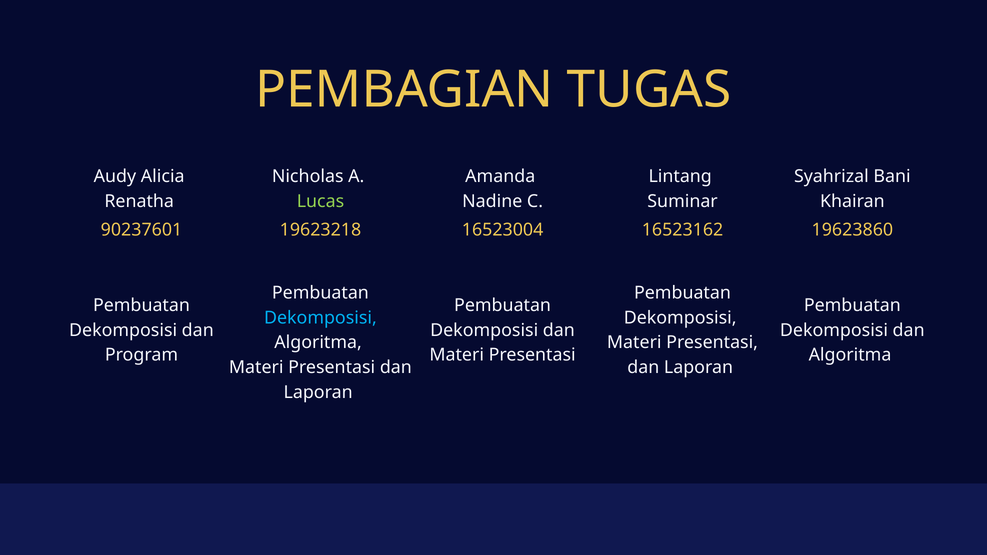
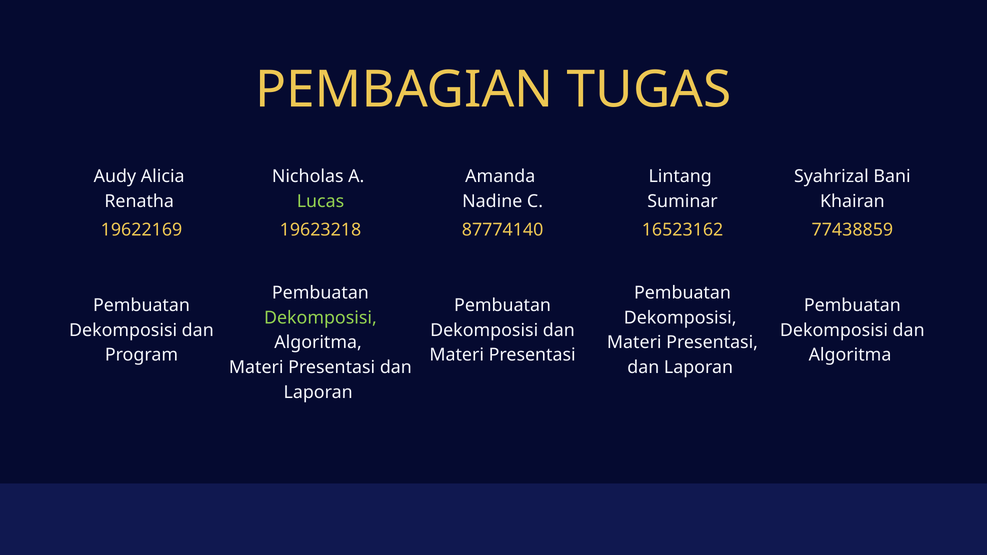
90237601: 90237601 -> 19622169 (142, 230)
16523004: 16523004 -> 87774140 (503, 230)
19623860: 19623860 -> 77438859 (852, 230)
Dekomposisi colour: light blue -> light green (320, 318)
